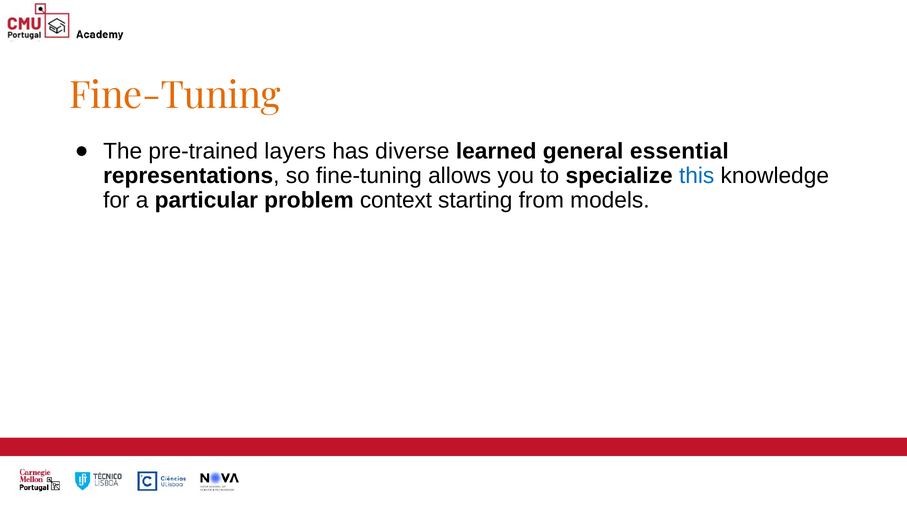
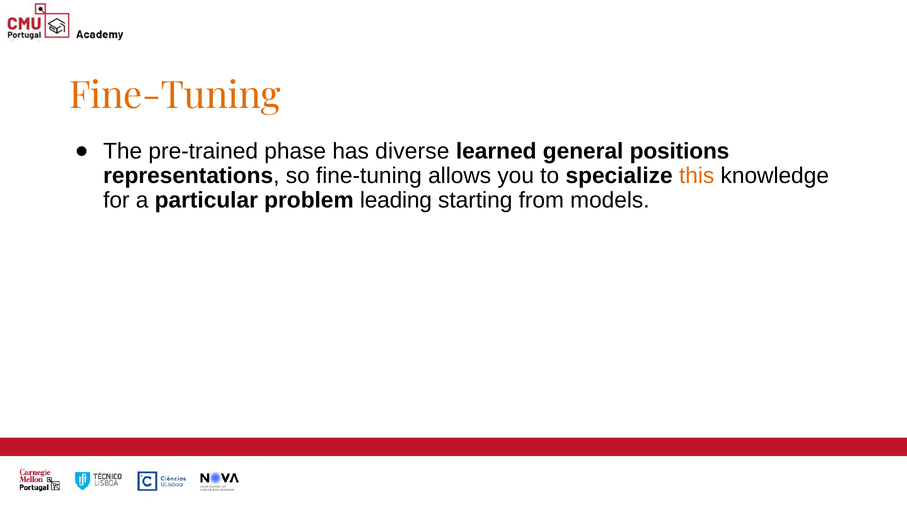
layers: layers -> phase (295, 151)
essential: essential -> positions (680, 151)
this colour: blue -> orange (697, 176)
context: context -> leading (396, 200)
